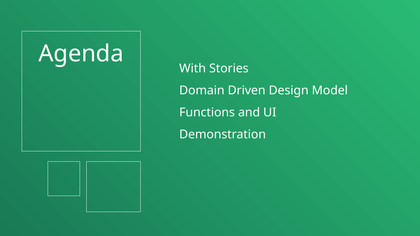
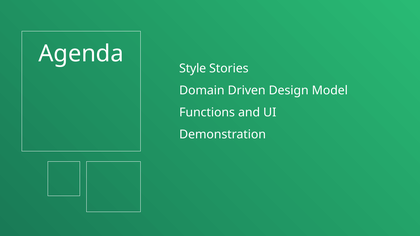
With: With -> Style (193, 68)
